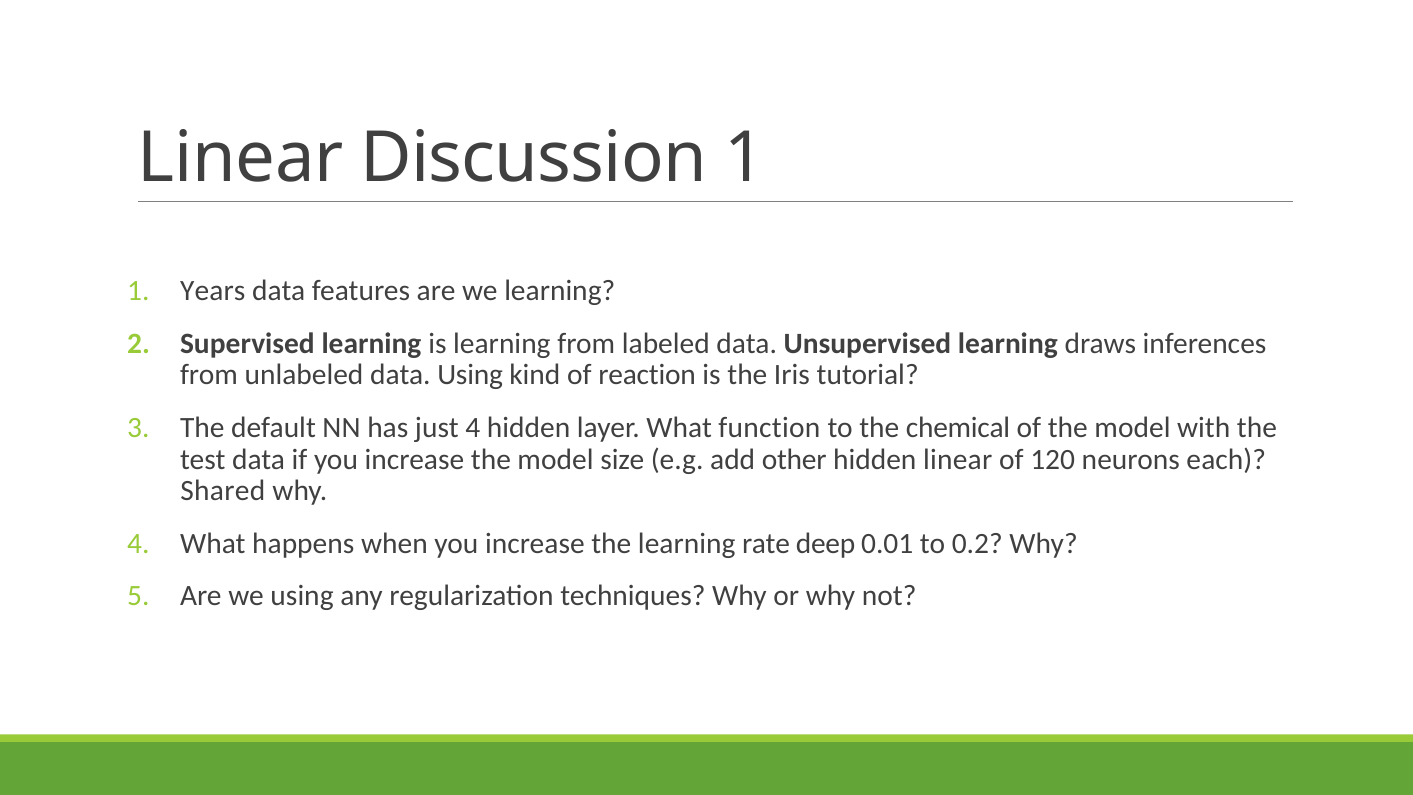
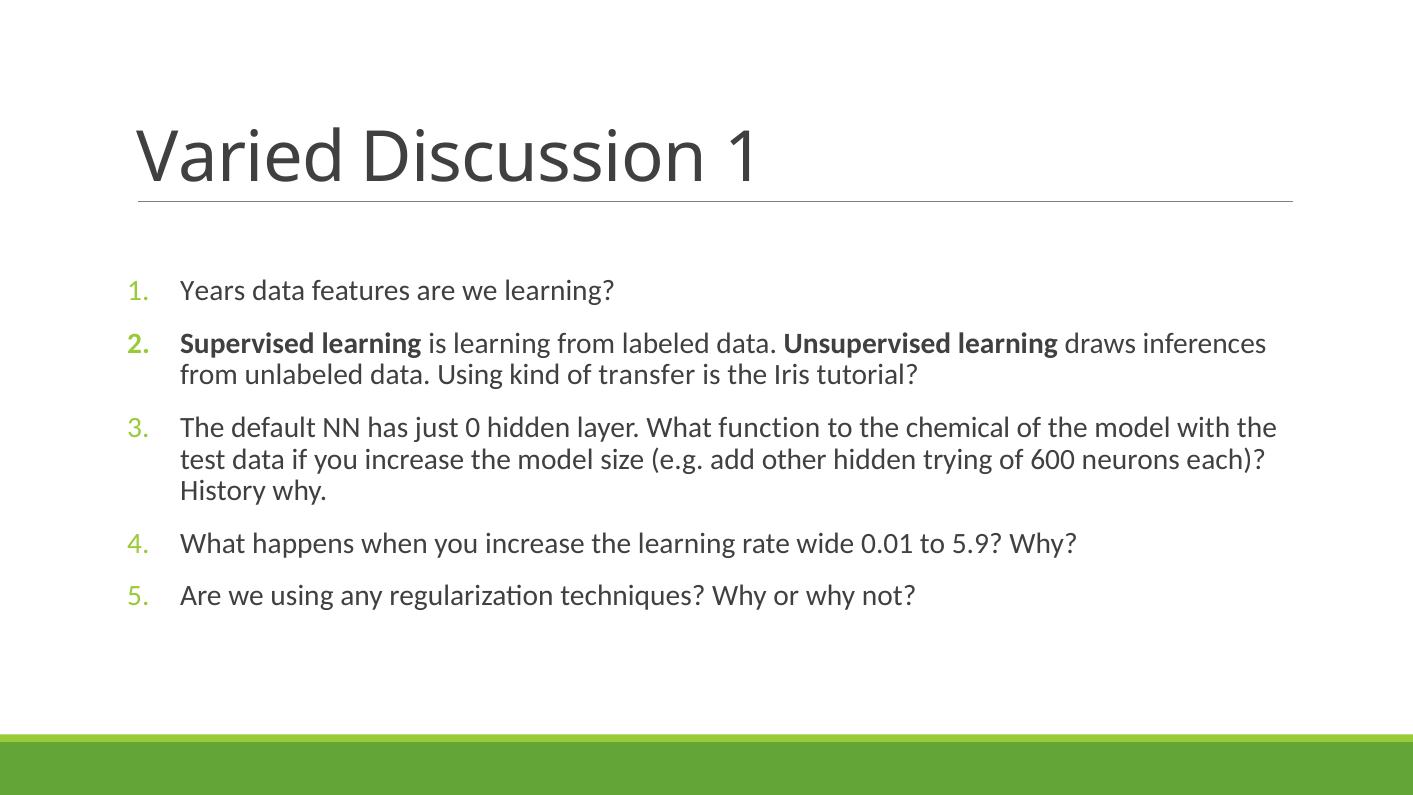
Linear: Linear -> Varied (241, 158)
reaction: reaction -> transfer (647, 375)
just 4: 4 -> 0 (473, 427)
hidden linear: linear -> trying (958, 459)
120: 120 -> 600 (1053, 459)
Shared: Shared -> History (223, 491)
deep: deep -> wide (825, 543)
0.2: 0.2 -> 5.9 (977, 543)
